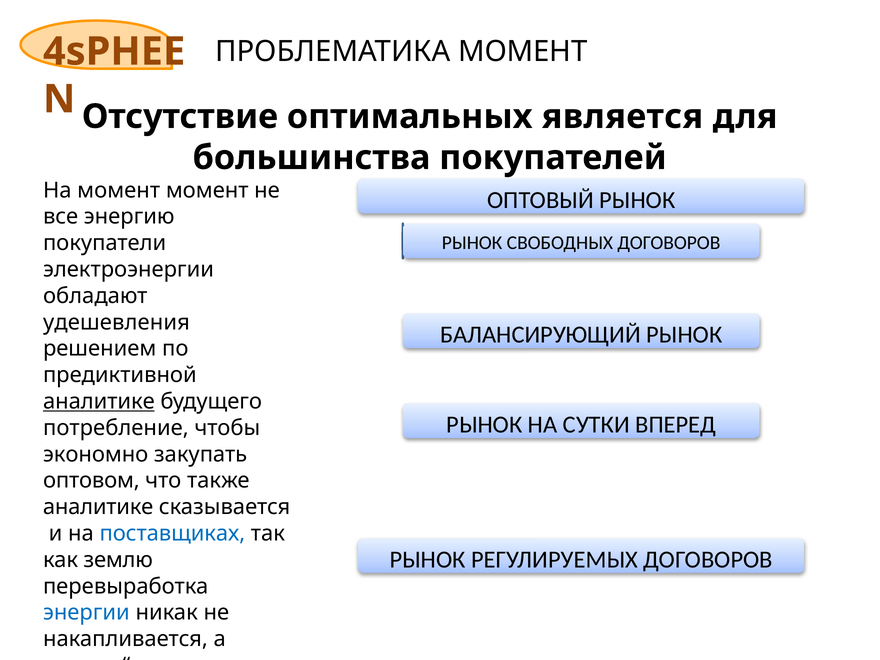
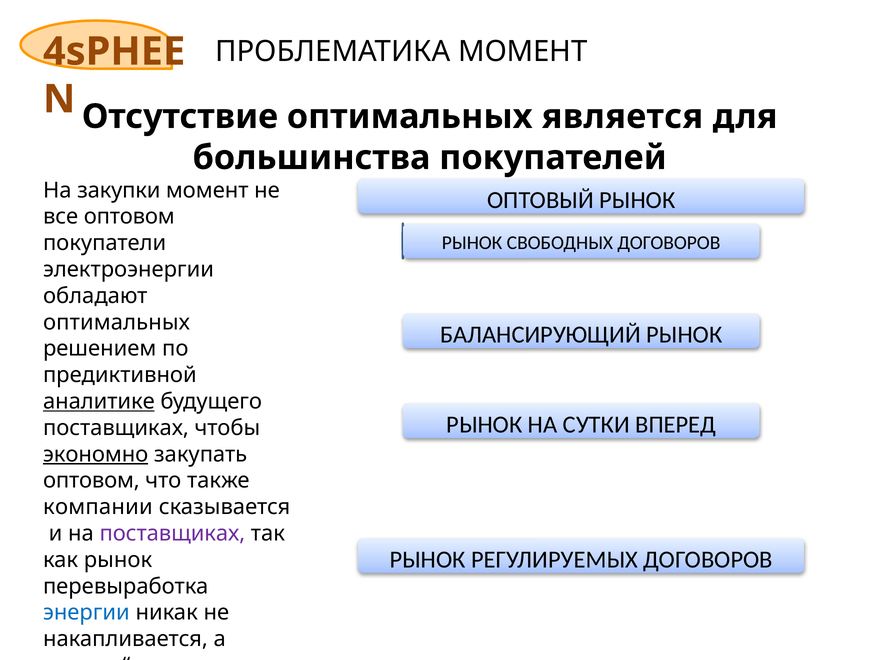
На момент: момент -> закупки (119, 190)
все энергию: энергию -> оптовом (129, 217)
удешевления: удешевления -> оптимальных (116, 322)
потребление: потребление -> поставщиках (116, 428)
экономно underline: none -> present (96, 454)
аналитике: аналитике -> компании (98, 507)
поставщиках colour: blue -> purple (172, 534)
как землю: землю -> рынок (118, 560)
